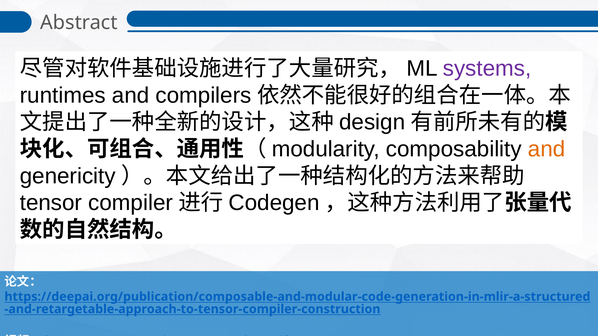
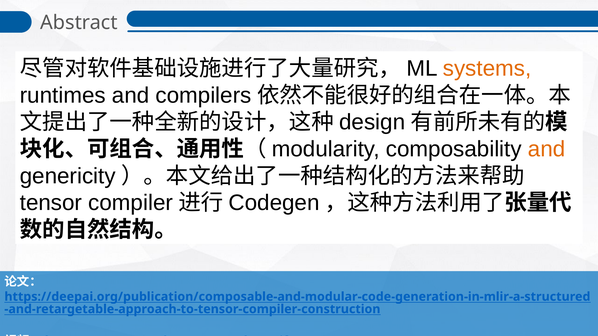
systems colour: purple -> orange (487, 69)
